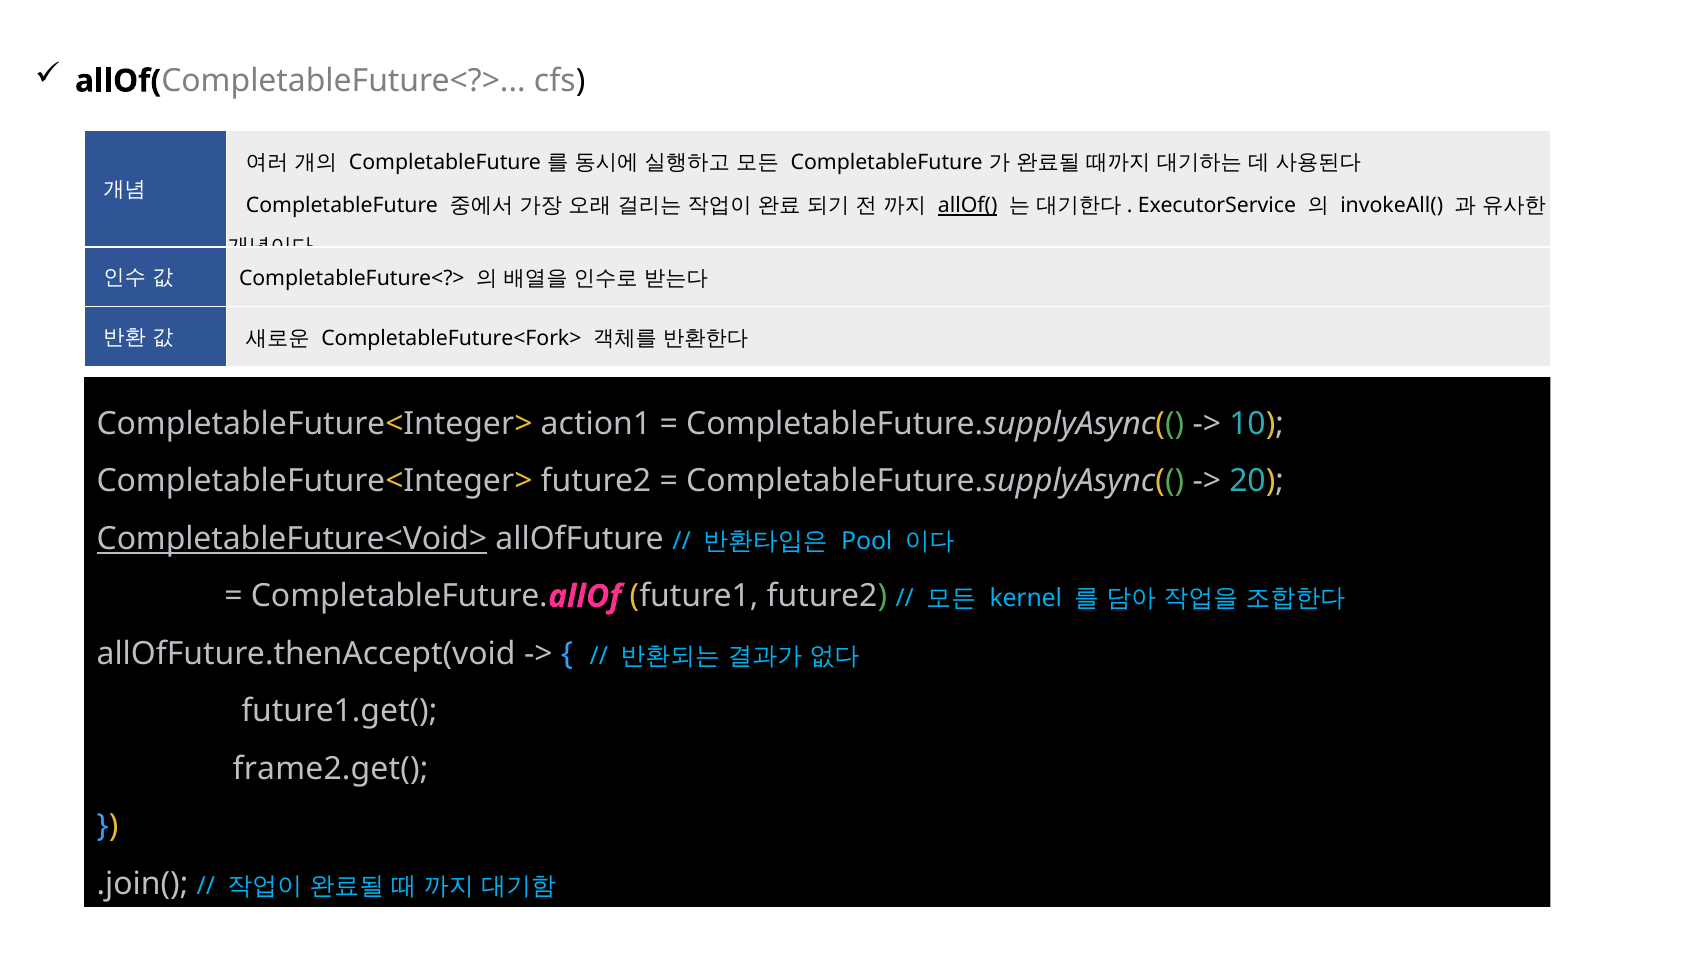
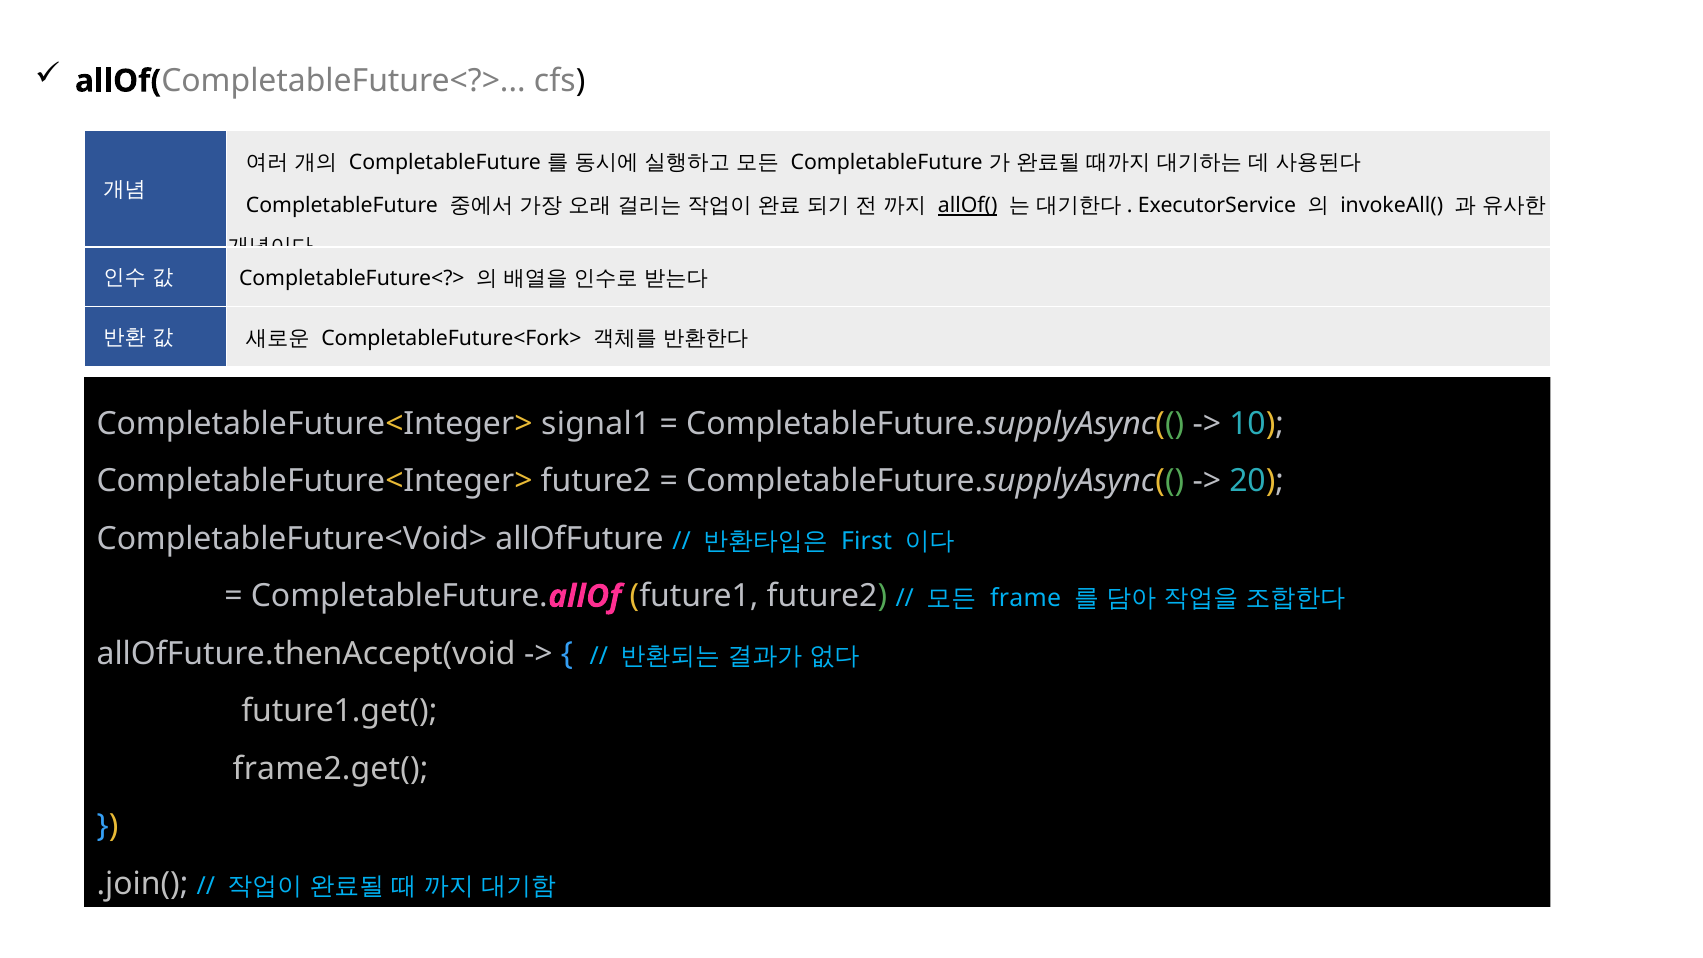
action1: action1 -> signal1 (596, 424)
CompletableFuture<Void> underline: present -> none (292, 539)
Pool: Pool -> First (867, 541)
kernel: kernel -> frame (1026, 599)
